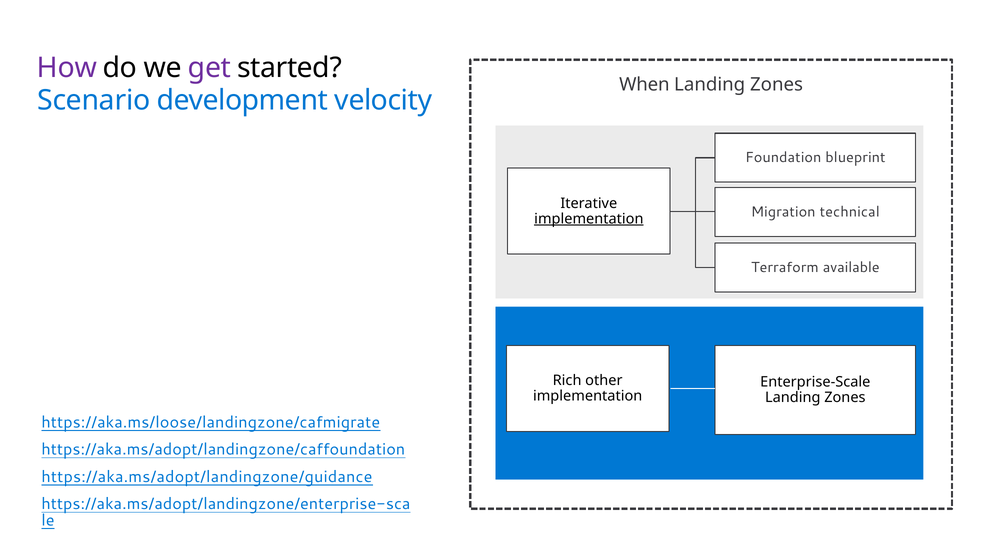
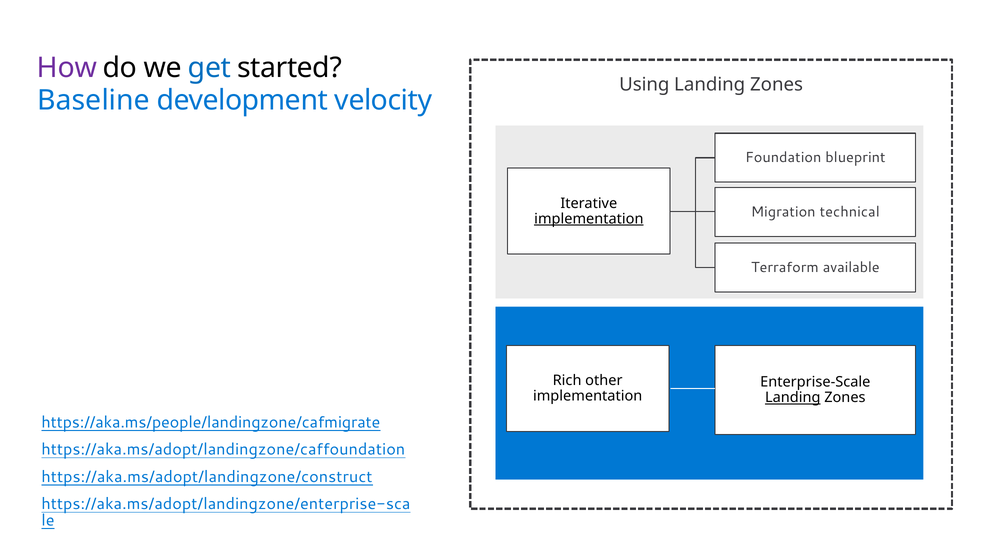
get colour: purple -> blue (210, 68)
When: When -> Using (644, 85)
Scenario: Scenario -> Baseline (94, 101)
Landing underline: none -> present (793, 398)
https://aka.ms/loose/landingzone/cafmigrate: https://aka.ms/loose/landingzone/cafmigrate -> https://aka.ms/people/landingzone/cafmigrate (211, 422)
https://aka.ms/adopt/landingzone/guidance: https://aka.ms/adopt/landingzone/guidance -> https://aka.ms/adopt/landingzone/construct (207, 477)
